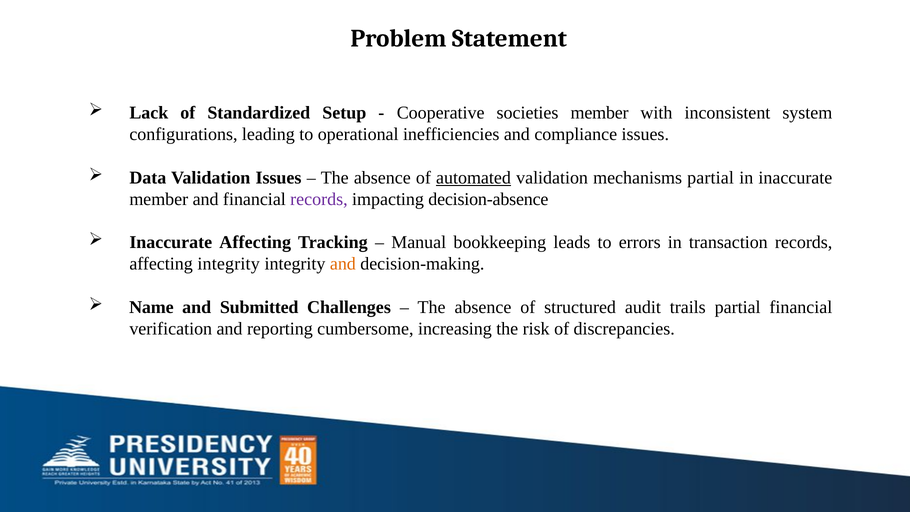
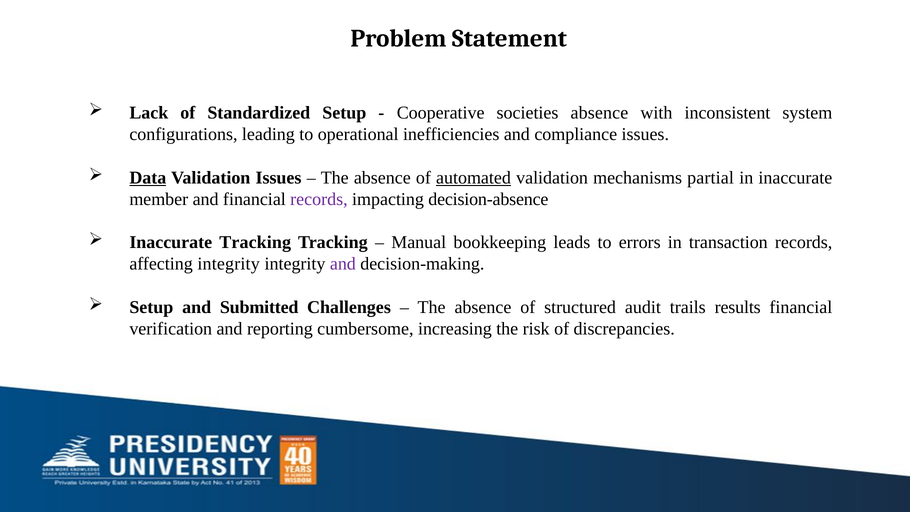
societies member: member -> absence (599, 113)
Data underline: none -> present (148, 178)
Inaccurate Affecting: Affecting -> Tracking (255, 242)
and colour: orange -> purple (343, 264)
Name: Name -> Setup (151, 307)
trails partial: partial -> results (738, 307)
